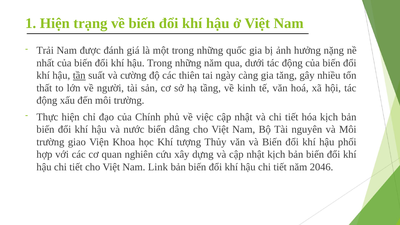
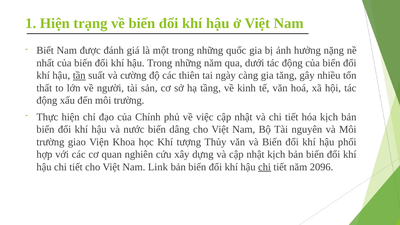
Trải: Trải -> Biết (45, 50)
chi underline: none -> present (265, 167)
2046: 2046 -> 2096 (322, 167)
